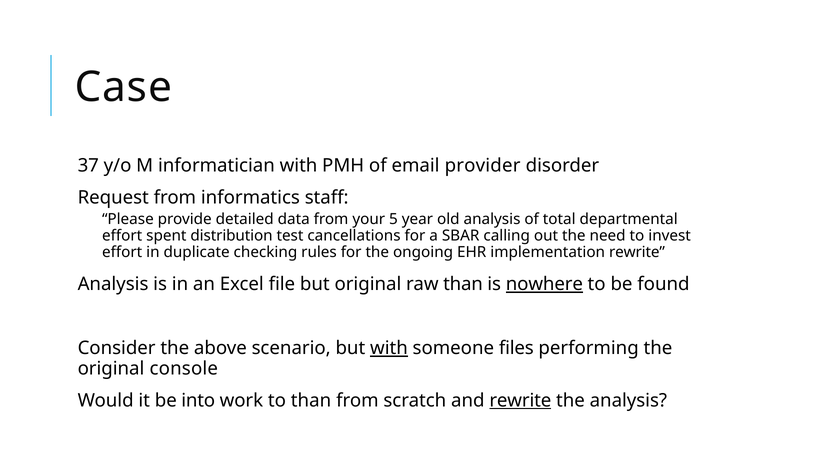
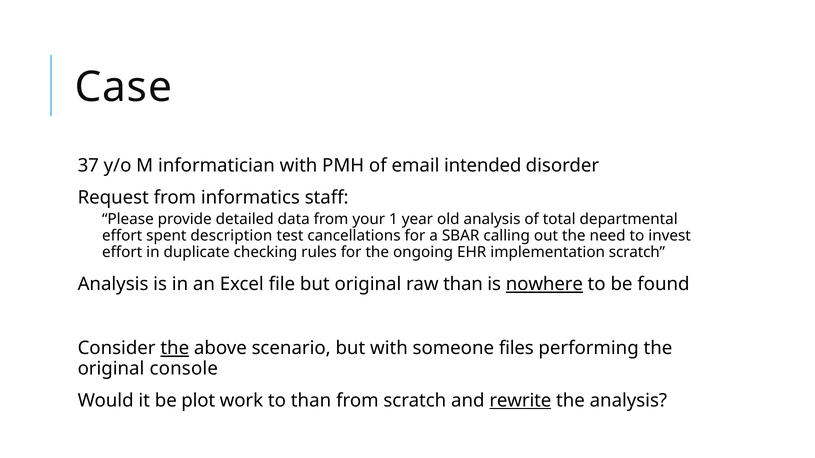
provider: provider -> intended (483, 166)
5: 5 -> 1 (393, 220)
distribution: distribution -> description (231, 236)
implementation rewrite: rewrite -> scratch (637, 253)
the underline: none -> present (175, 349)
with underline: present -> none (389, 349)
into: into -> plot (198, 401)
